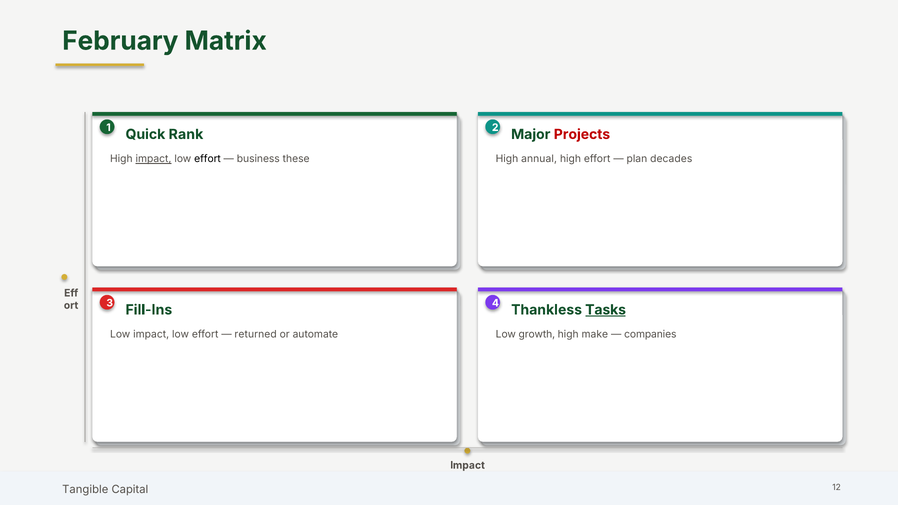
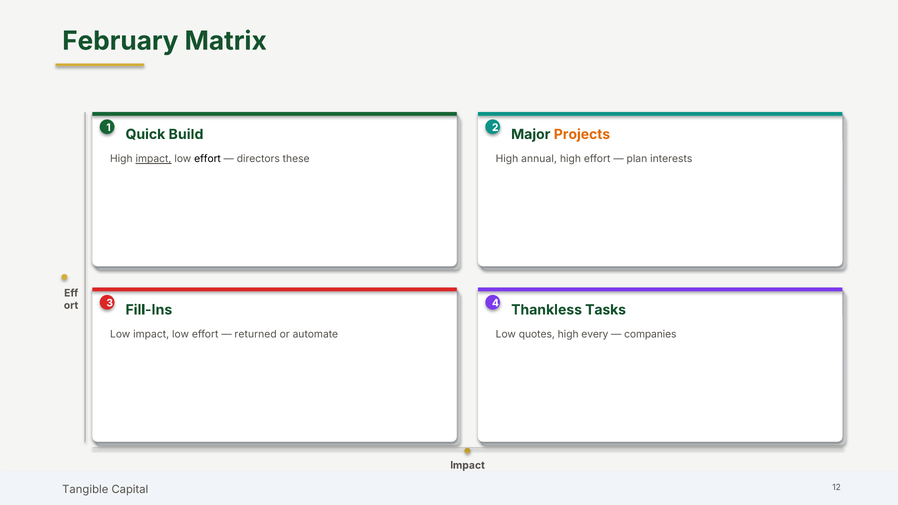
Rank: Rank -> Build (186, 134)
Projects colour: red -> orange (582, 134)
business: business -> directors (258, 159)
decades: decades -> interests (671, 159)
Tasks underline: present -> none (606, 310)
growth: growth -> quotes (537, 335)
make: make -> every (595, 335)
